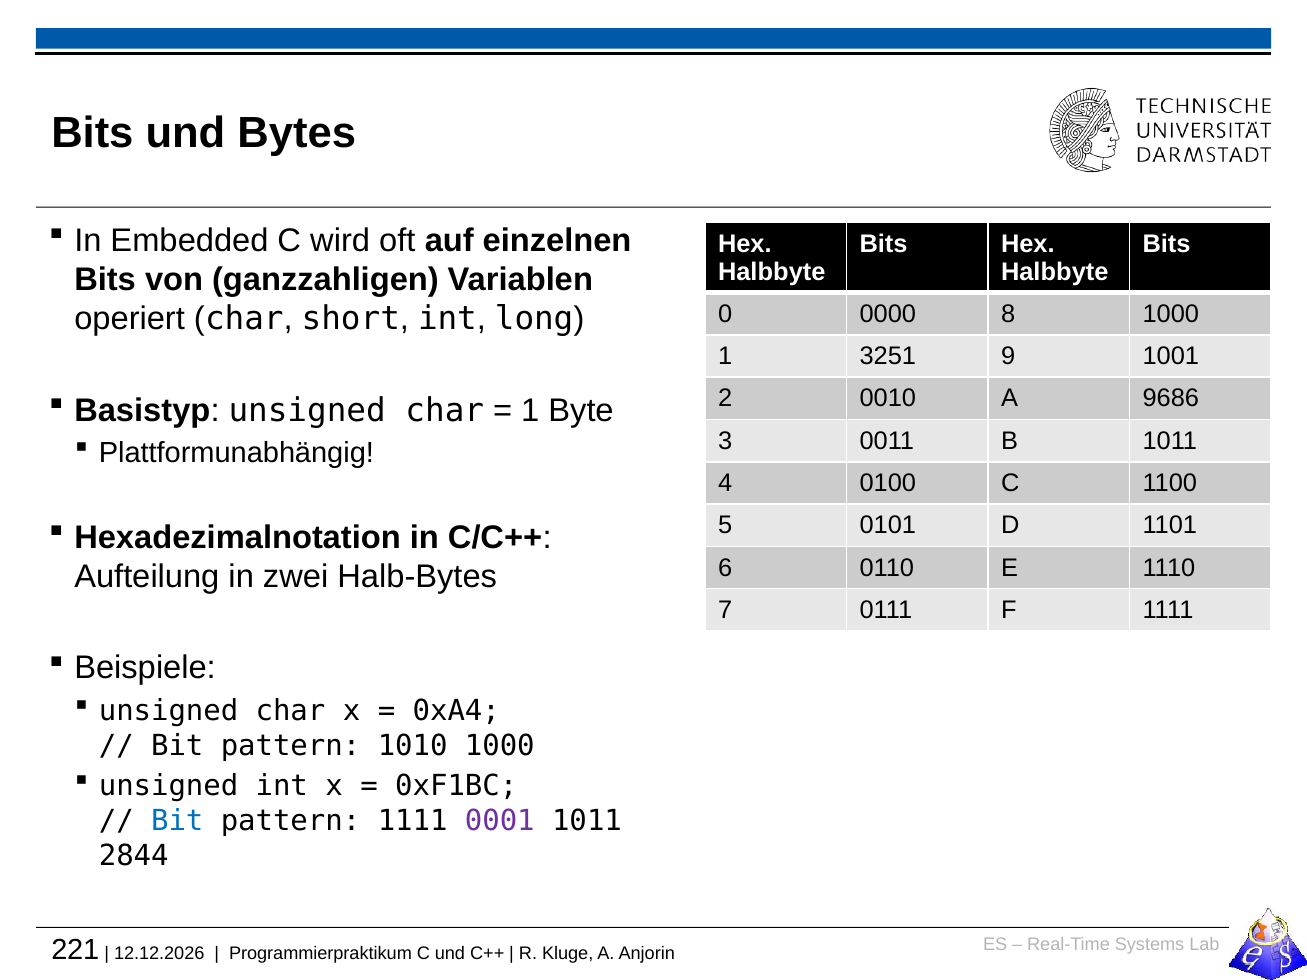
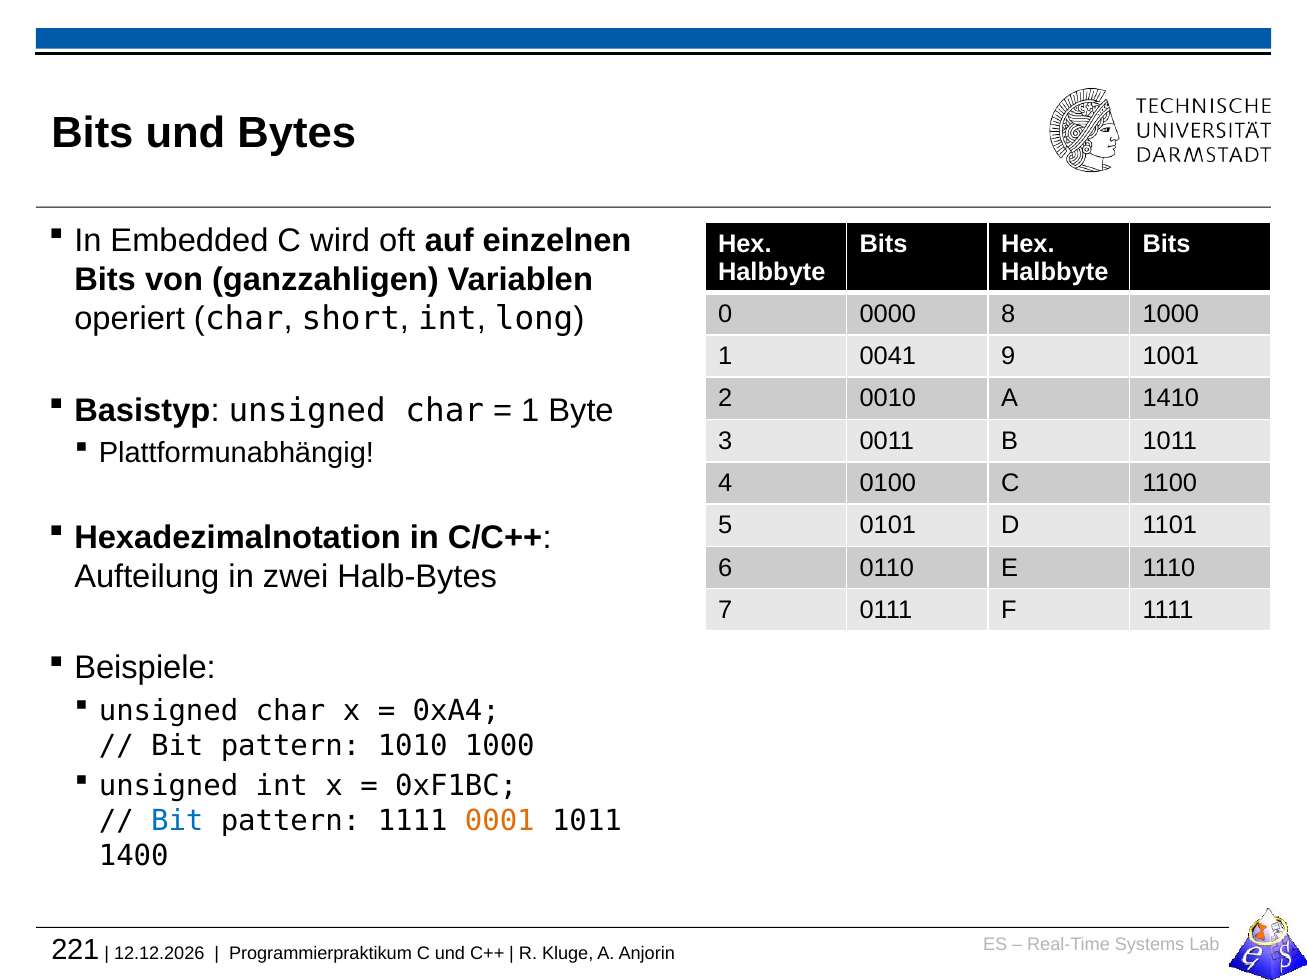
3251: 3251 -> 0041 (888, 356)
9686: 9686 -> 1410 (1171, 399)
0001 colour: purple -> orange (500, 821)
2844: 2844 -> 1400 (134, 856)
